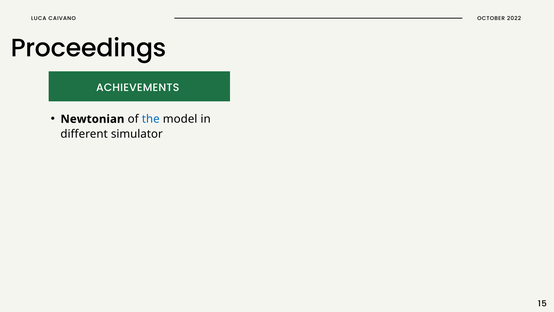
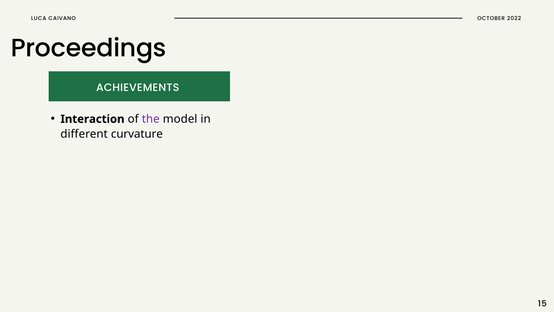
Newtonian: Newtonian -> Interaction (92, 119)
the colour: blue -> purple (151, 119)
simulator: simulator -> curvature (137, 134)
